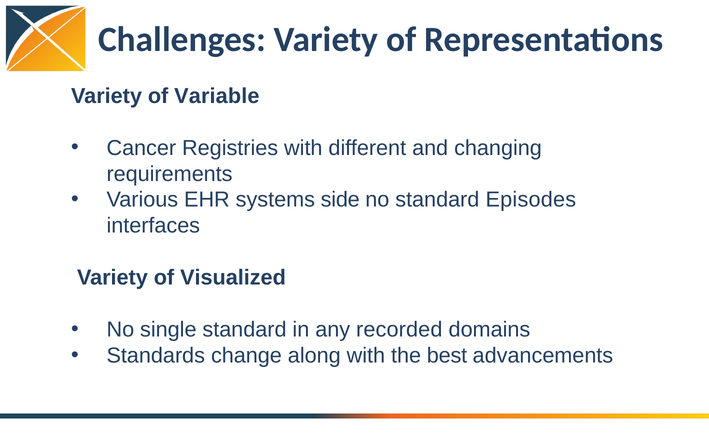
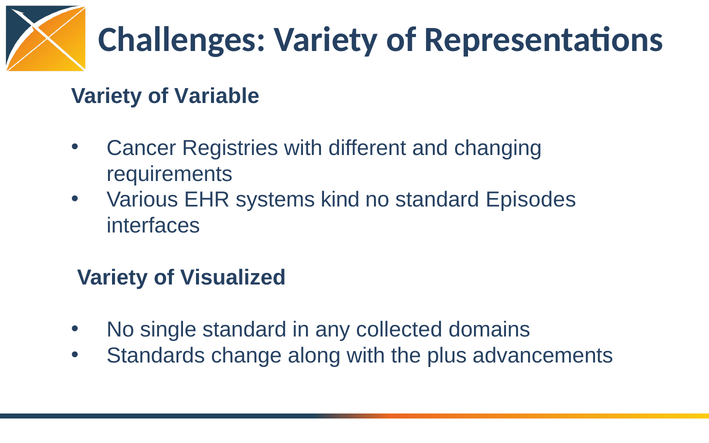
side: side -> kind (340, 200)
recorded: recorded -> collected (399, 330)
best: best -> plus (447, 356)
